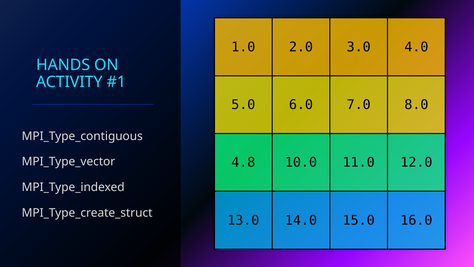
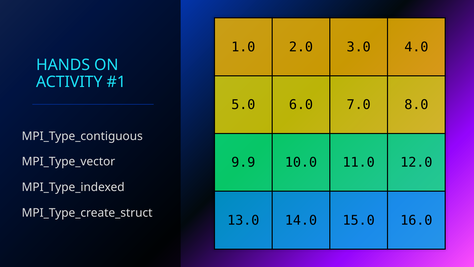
4.8: 4.8 -> 9.9 (243, 162)
